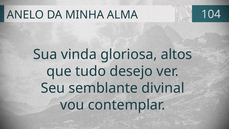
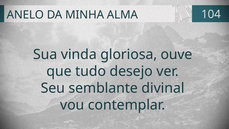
altos: altos -> ouve (176, 54)
